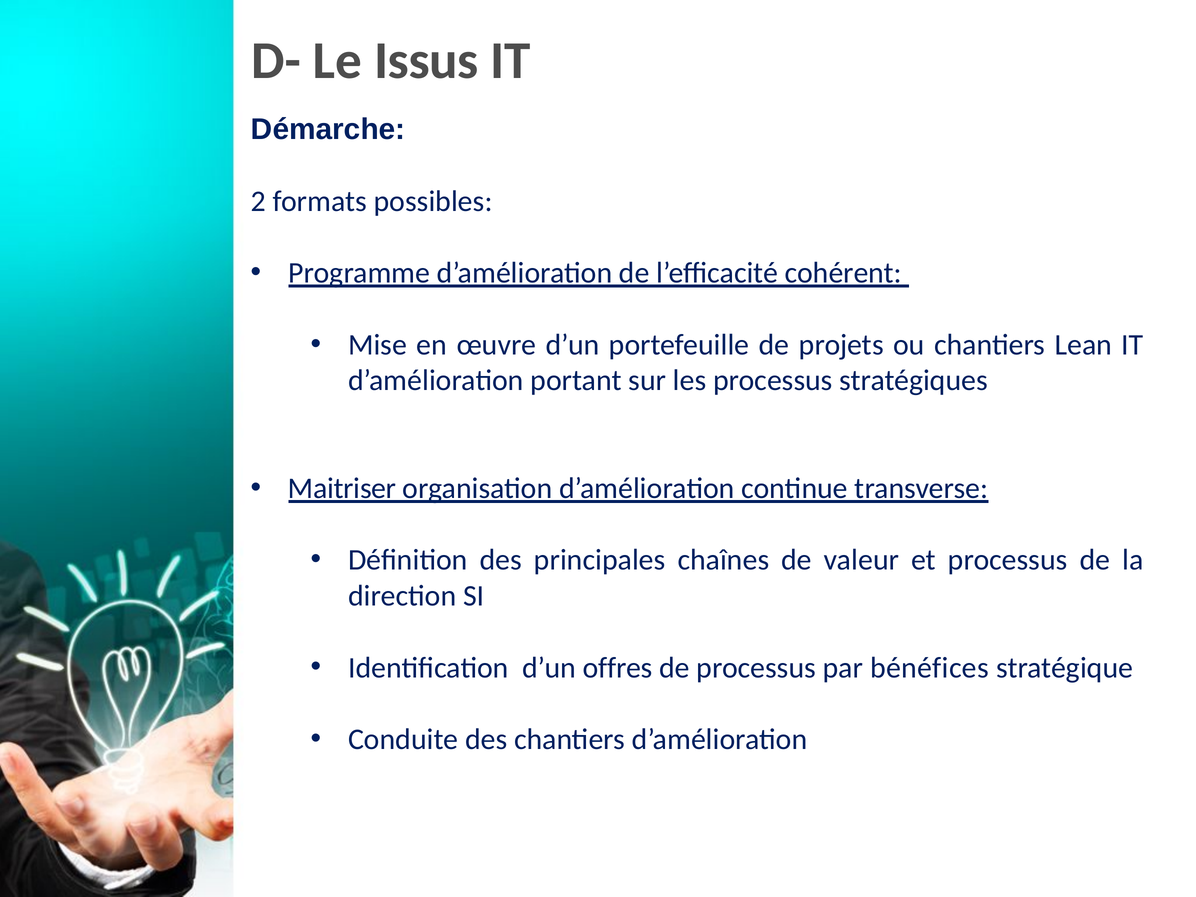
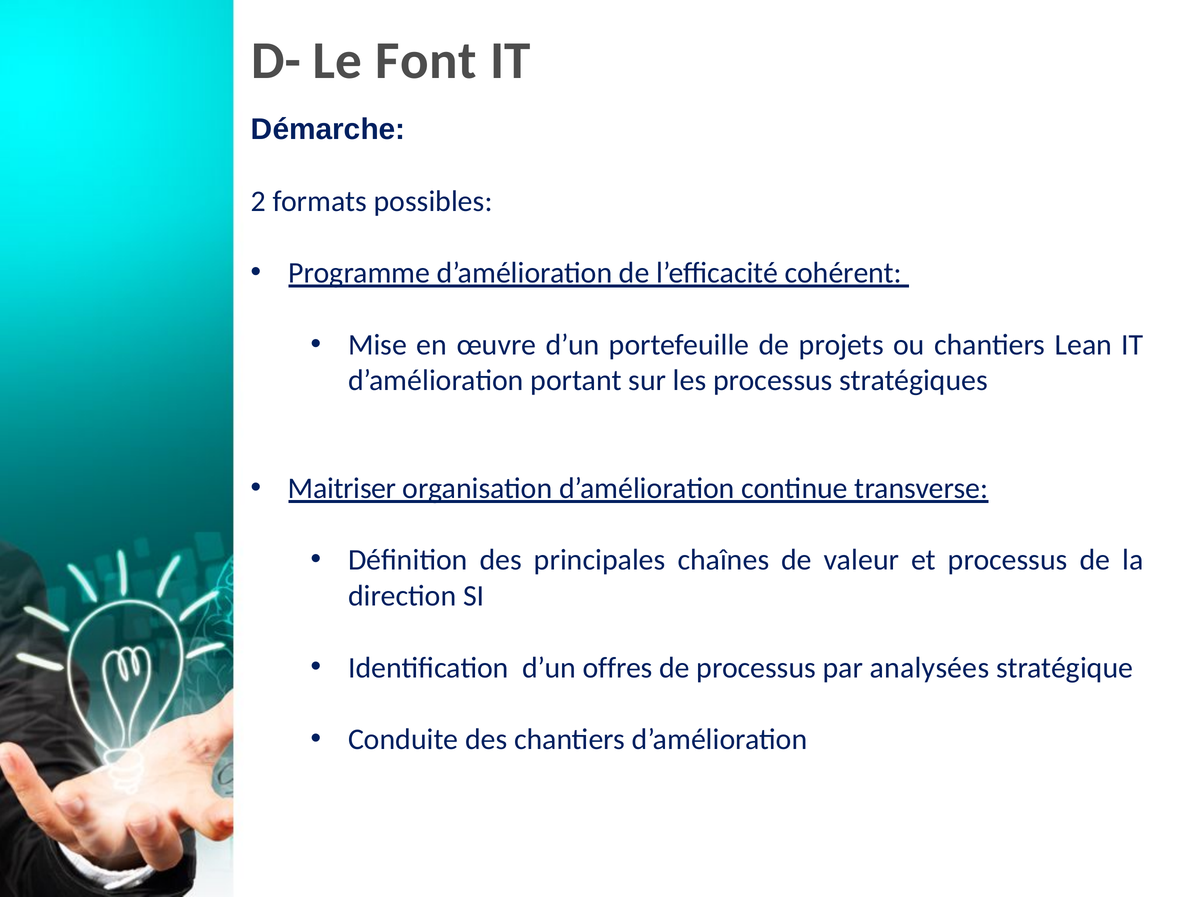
Issus: Issus -> Font (426, 61)
bénéfices: bénéfices -> analysées (930, 668)
